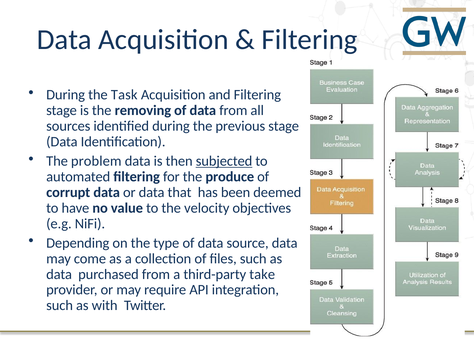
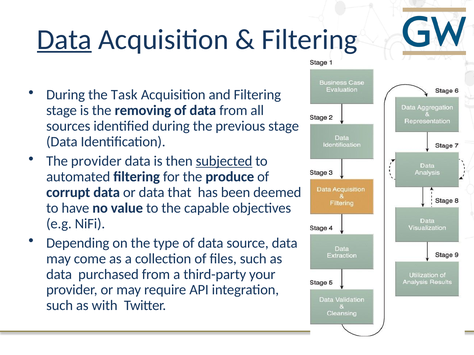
Data underline: none -> present (64, 40)
The problem: problem -> provider (96, 161)
velocity: velocity -> capable (207, 208)
take: take -> your (262, 275)
